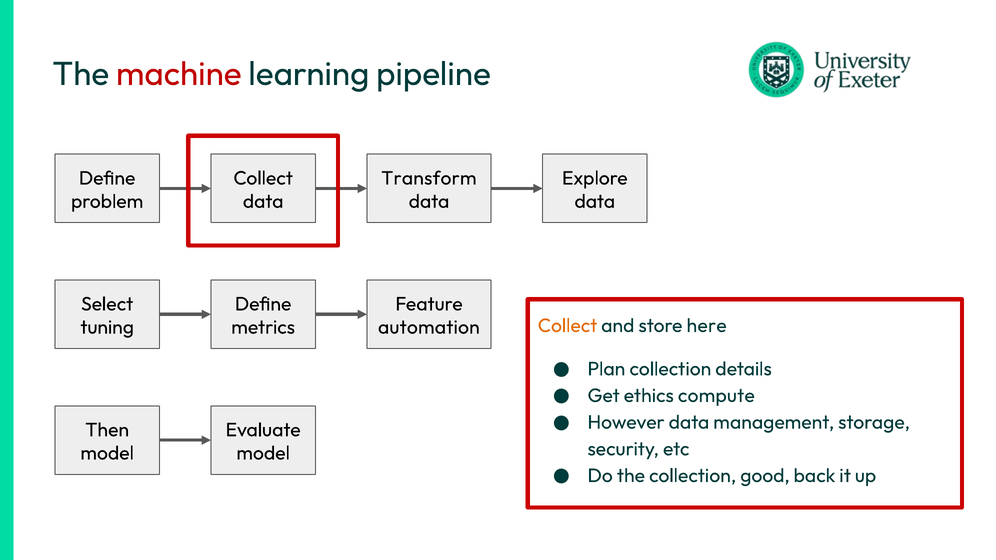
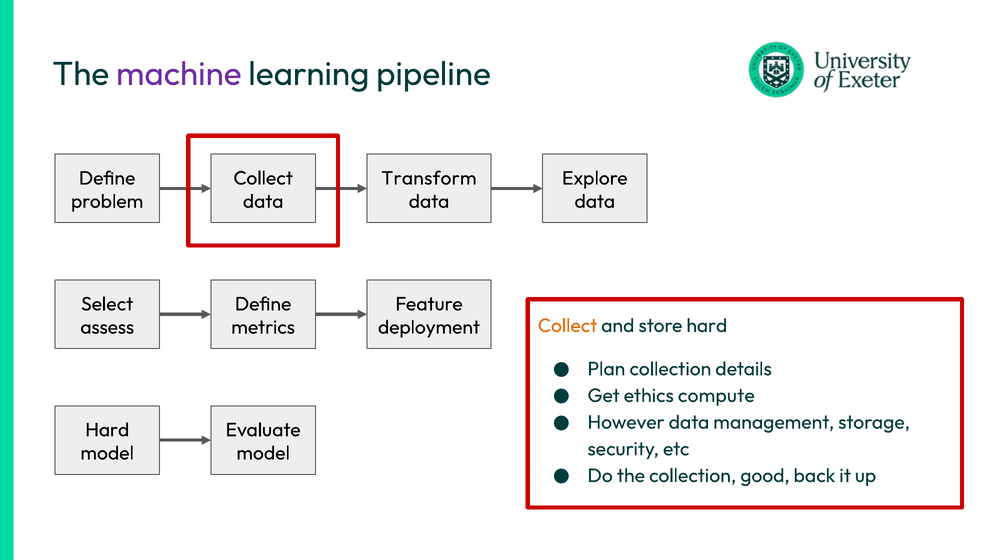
machine colour: red -> purple (179, 74)
store here: here -> hard (707, 326)
tuning: tuning -> assess (107, 327)
automation: automation -> deployment (429, 327)
Then: Then -> Hard (107, 430)
